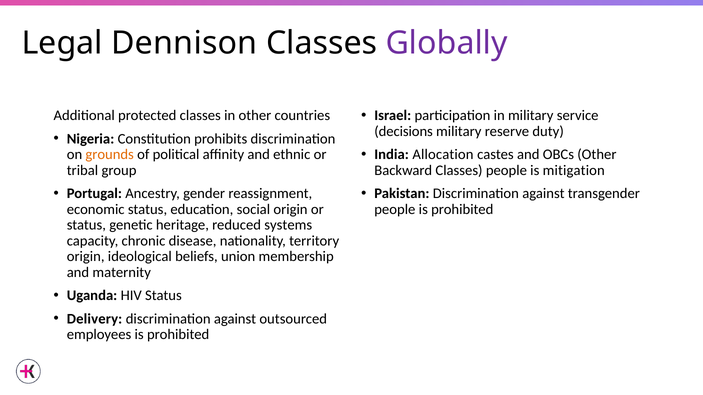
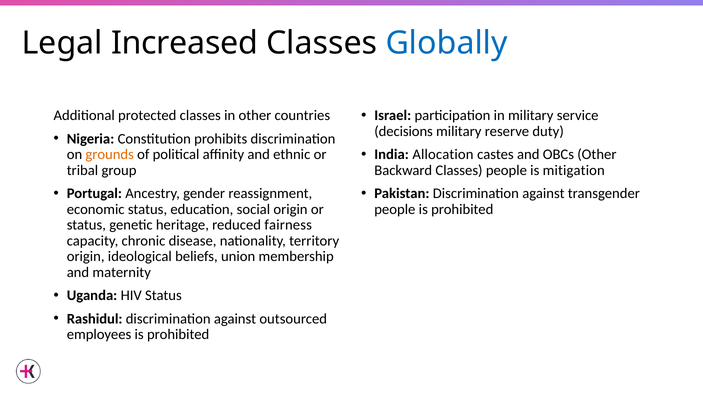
Dennison: Dennison -> Increased (185, 43)
Globally colour: purple -> blue (447, 43)
systems: systems -> fairness (288, 225)
Delivery: Delivery -> Rashidul (95, 319)
